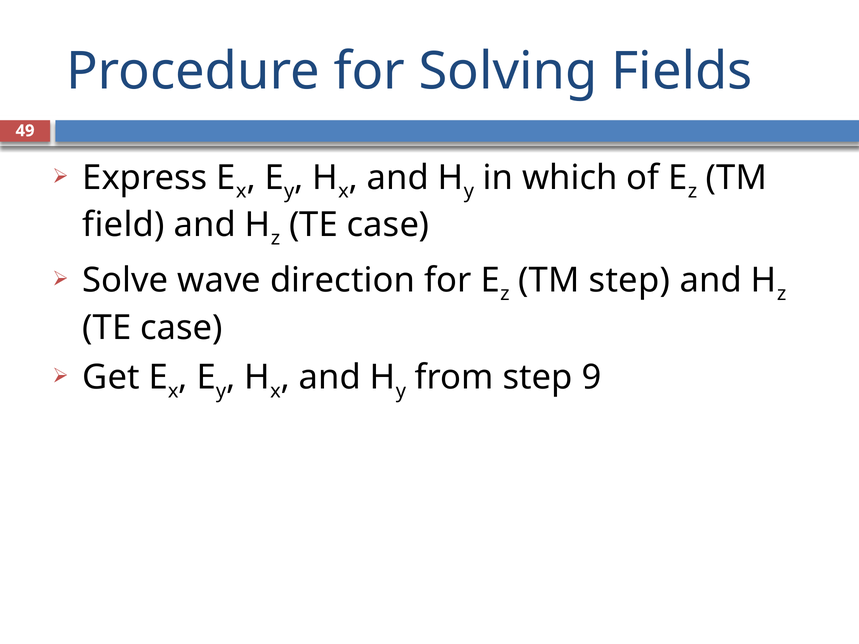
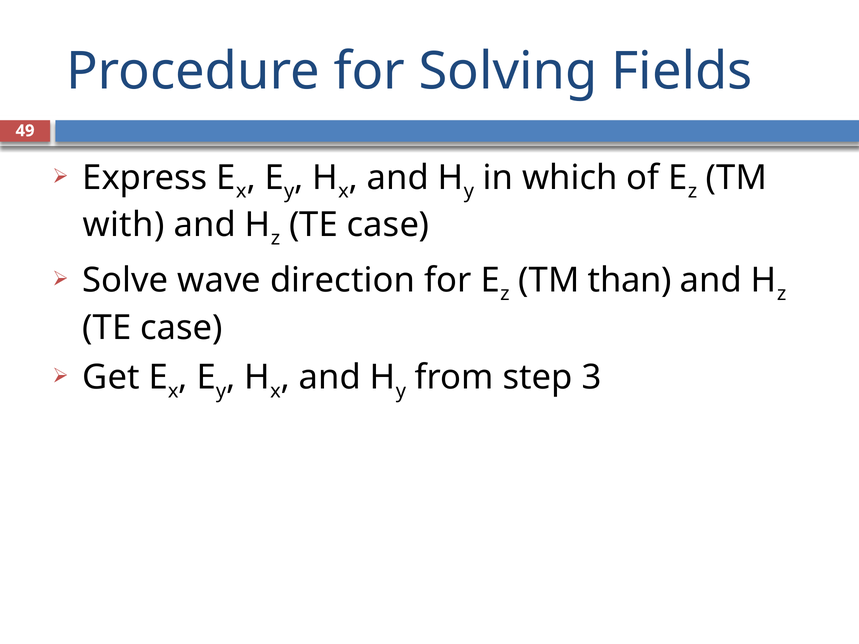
field: field -> with (124, 225)
TM step: step -> than (630, 281)
9: 9 -> 3 (592, 378)
